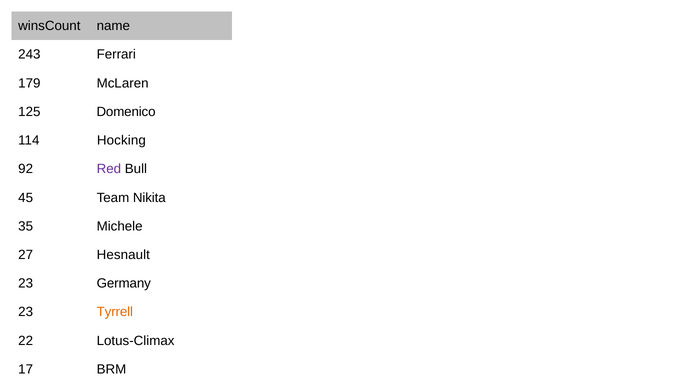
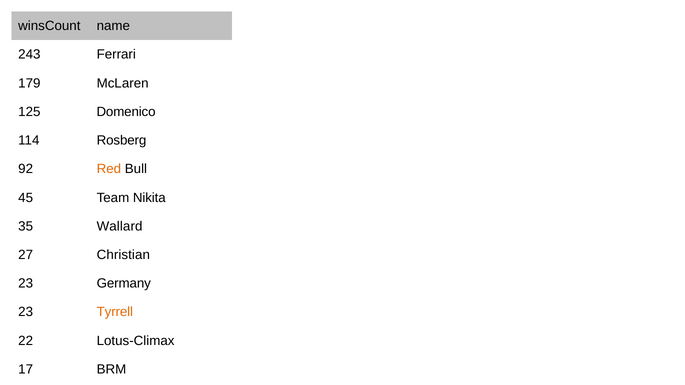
Hocking: Hocking -> Rosberg (122, 141)
Red colour: purple -> orange (109, 169)
Michele: Michele -> Wallard (120, 226)
Hesnault: Hesnault -> Christian (123, 255)
